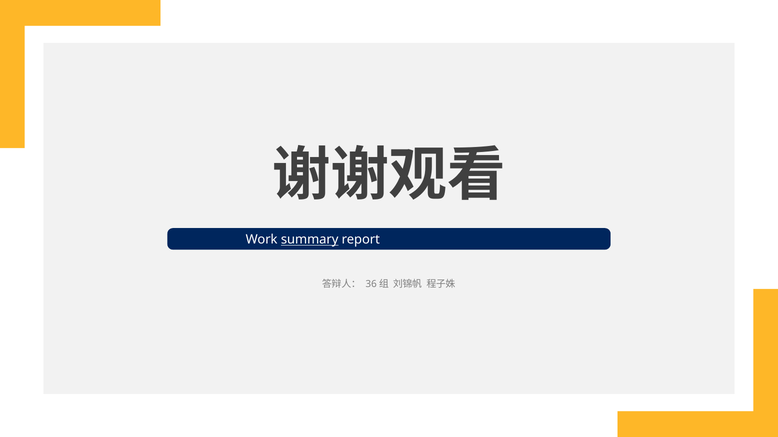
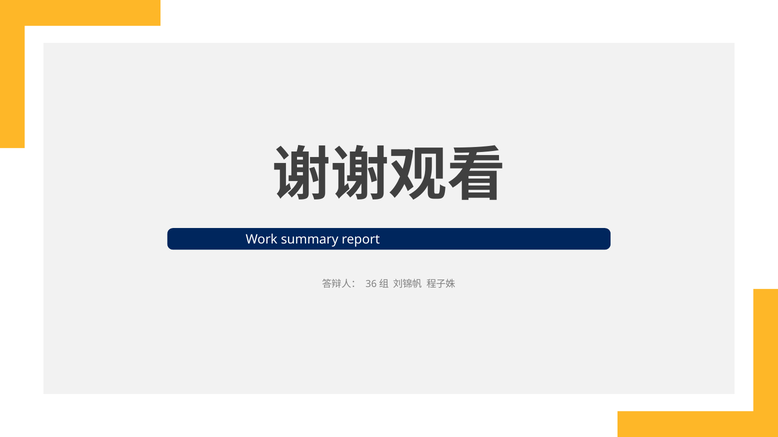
summary underline: present -> none (310, 240)
